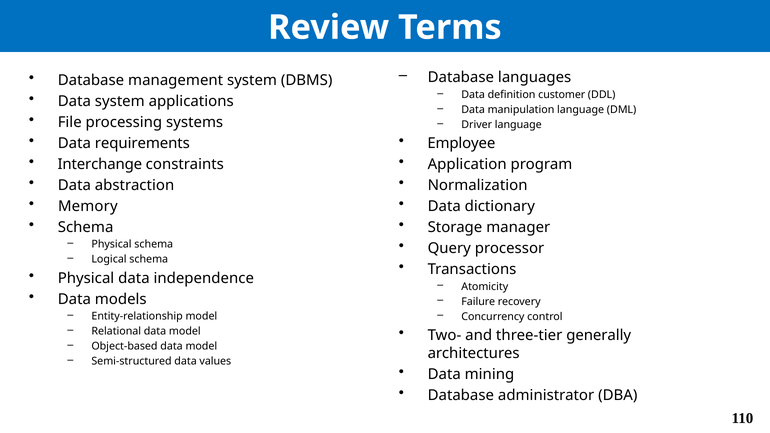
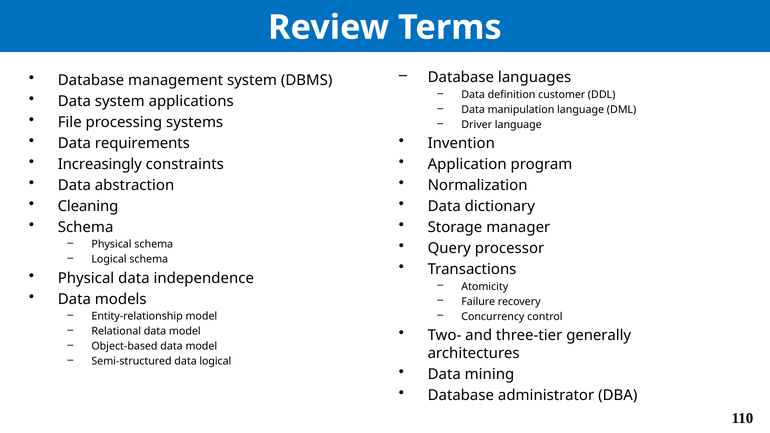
Employee: Employee -> Invention (461, 144)
Interchange: Interchange -> Increasingly (100, 164)
Memory: Memory -> Cleaning (88, 206)
data values: values -> logical (215, 361)
